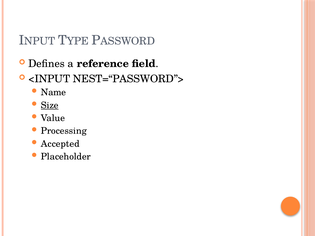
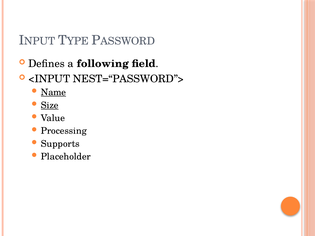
reference: reference -> following (103, 64)
Name underline: none -> present (53, 92)
Accepted: Accepted -> Supports (60, 144)
